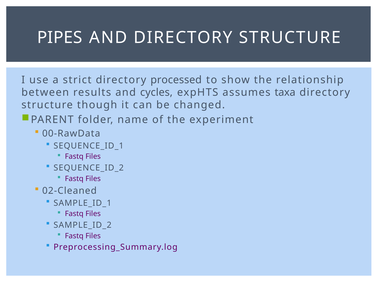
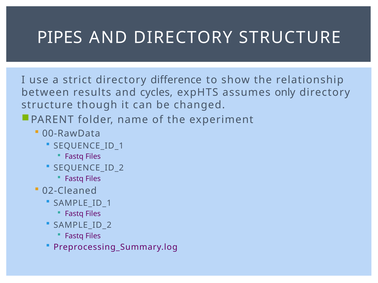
processed: processed -> difference (176, 80)
taxa: taxa -> only (285, 93)
